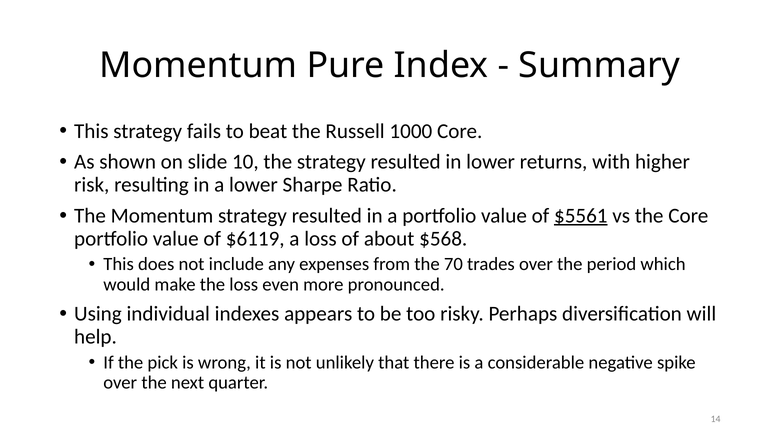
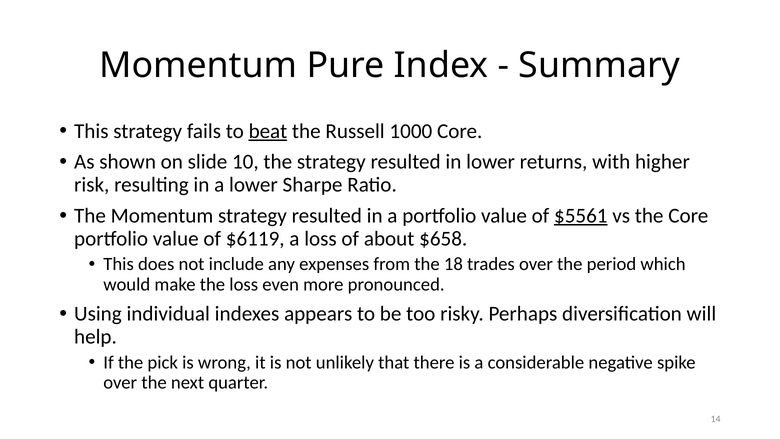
beat underline: none -> present (268, 131)
$568: $568 -> $658 (443, 238)
70: 70 -> 18 (453, 264)
